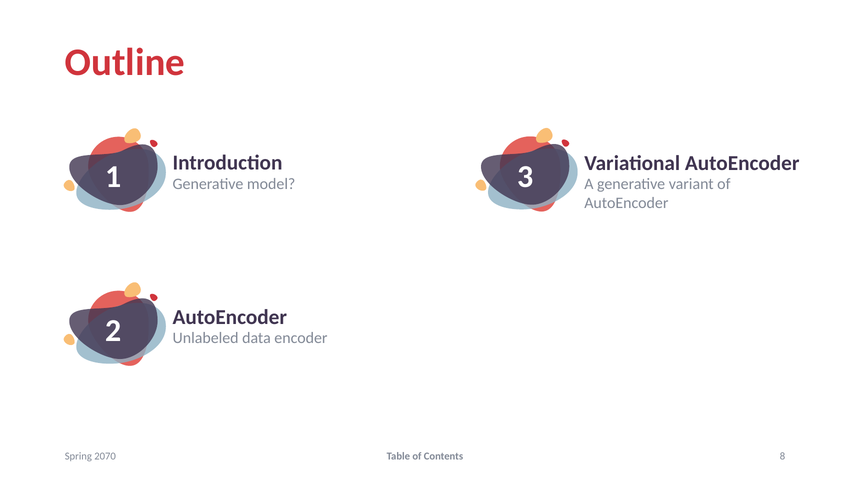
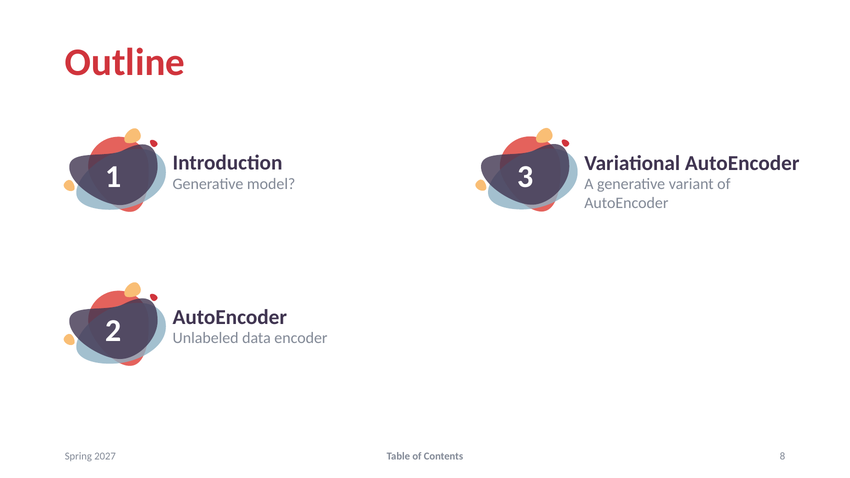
2070: 2070 -> 2027 (105, 457)
